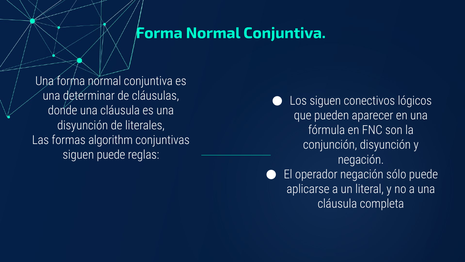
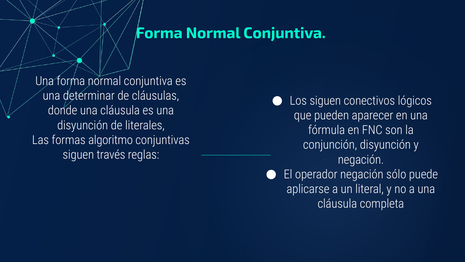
algorithm: algorithm -> algoritmo (111, 140)
siguen puede: puede -> través (111, 155)
